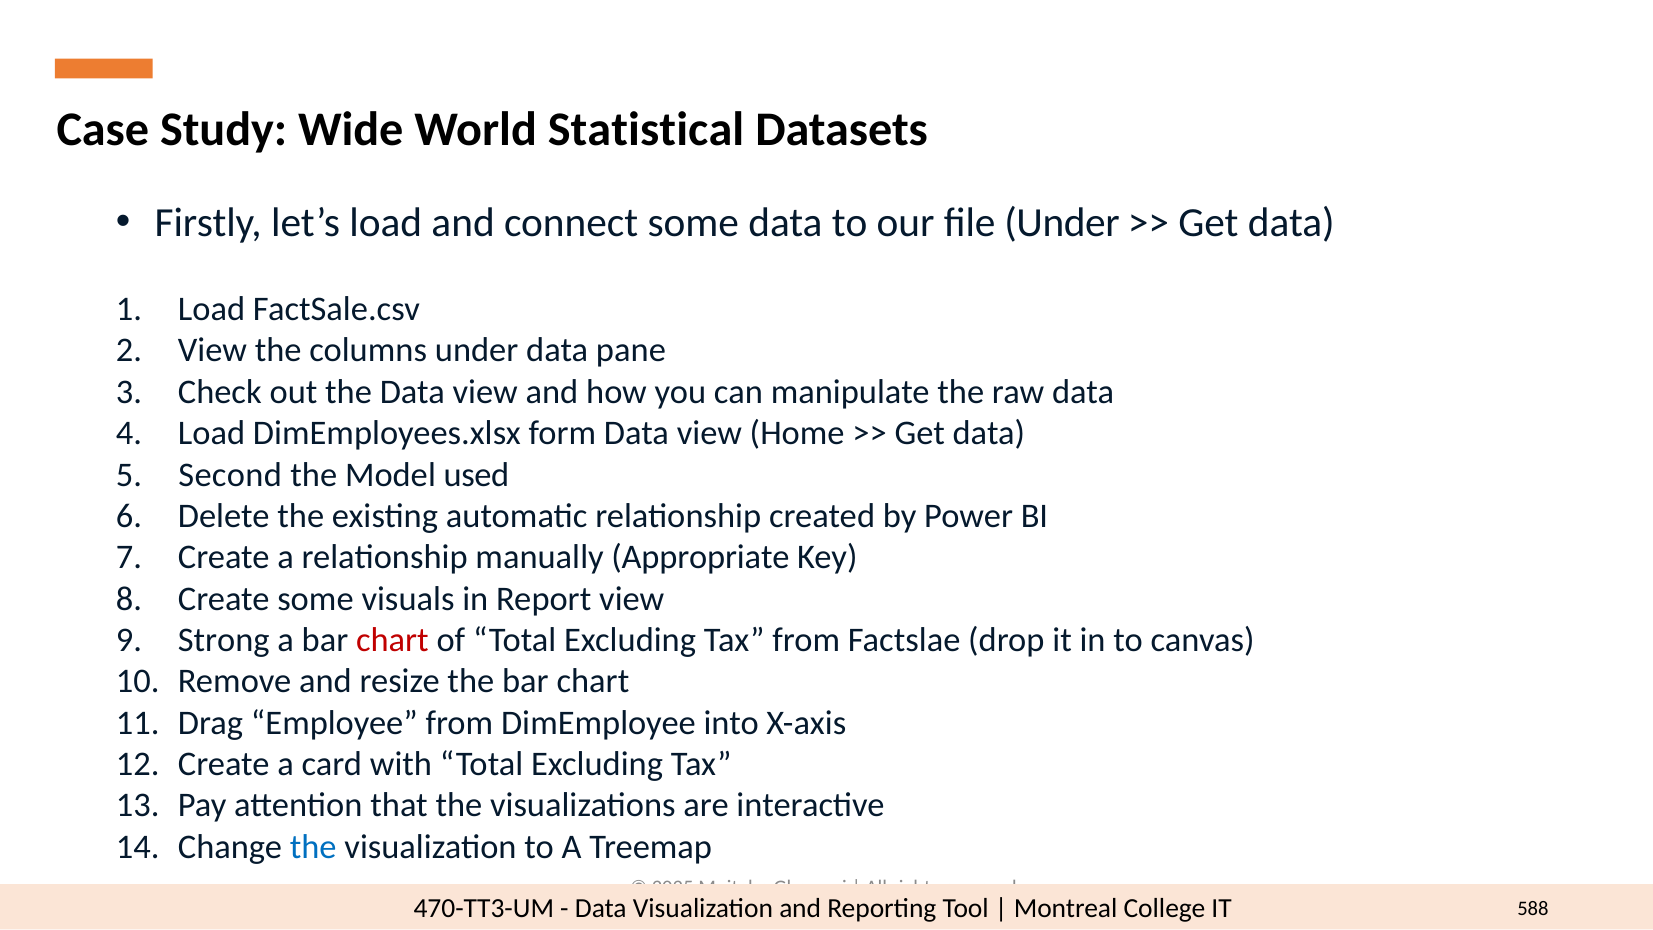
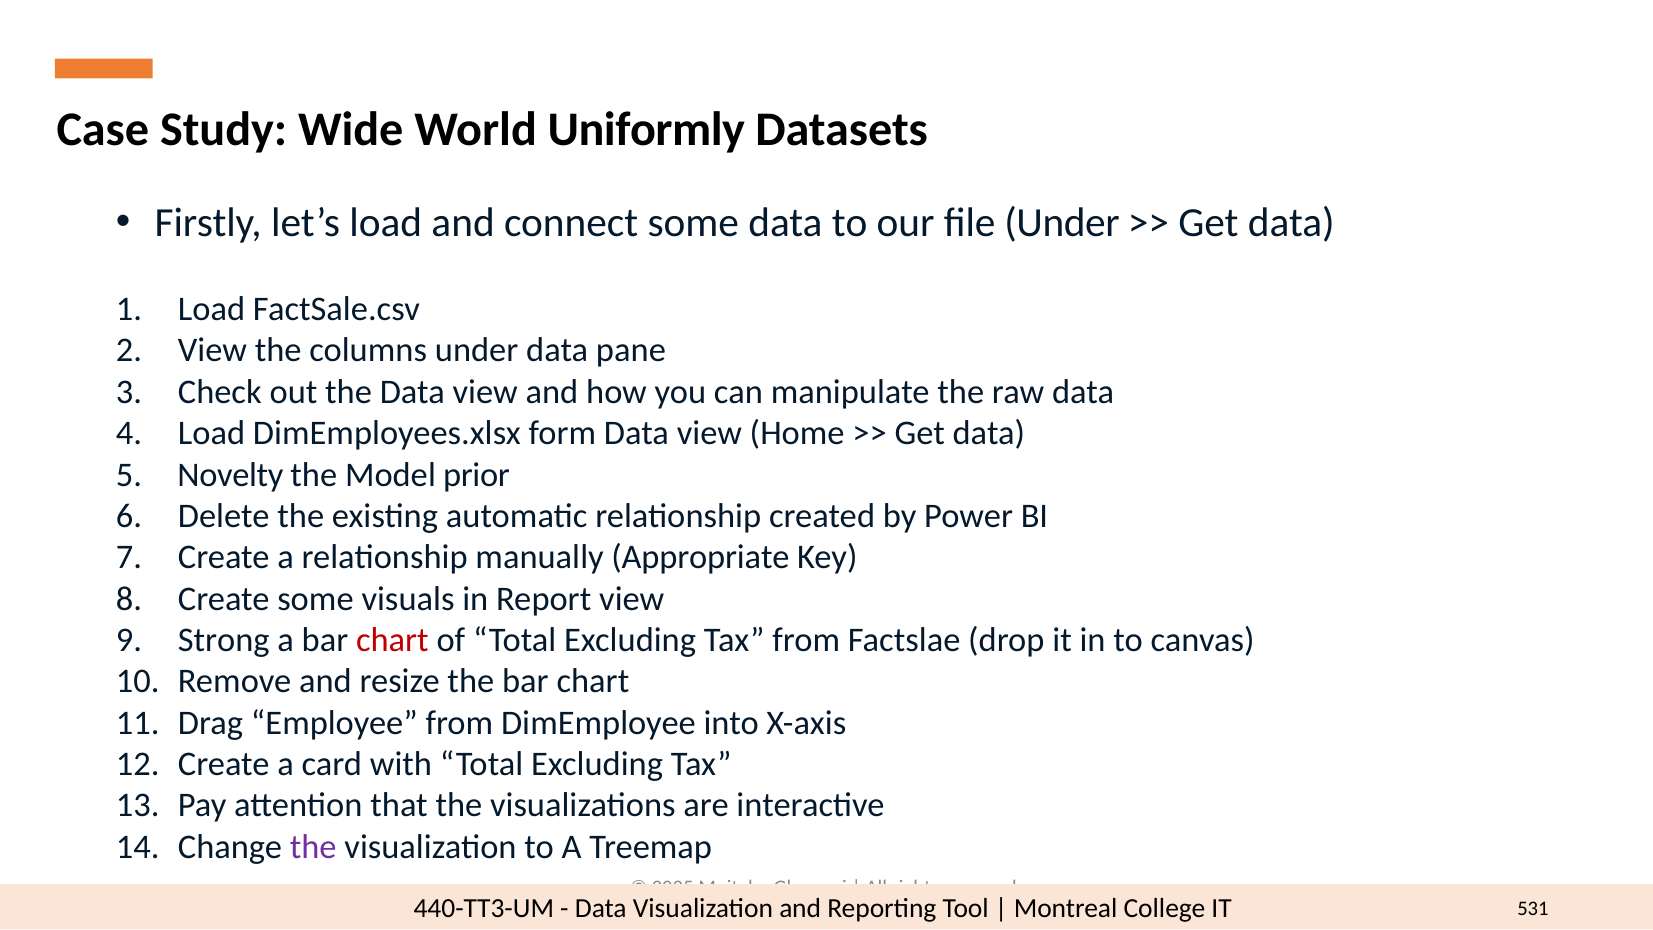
Statistical: Statistical -> Uniformly (646, 129)
Second: Second -> Novelty (230, 475)
used: used -> prior (476, 475)
the colour: blue -> purple (313, 847)
470-TT3-UM: 470-TT3-UM -> 440-TT3-UM (484, 908)
588: 588 -> 531 (1533, 908)
